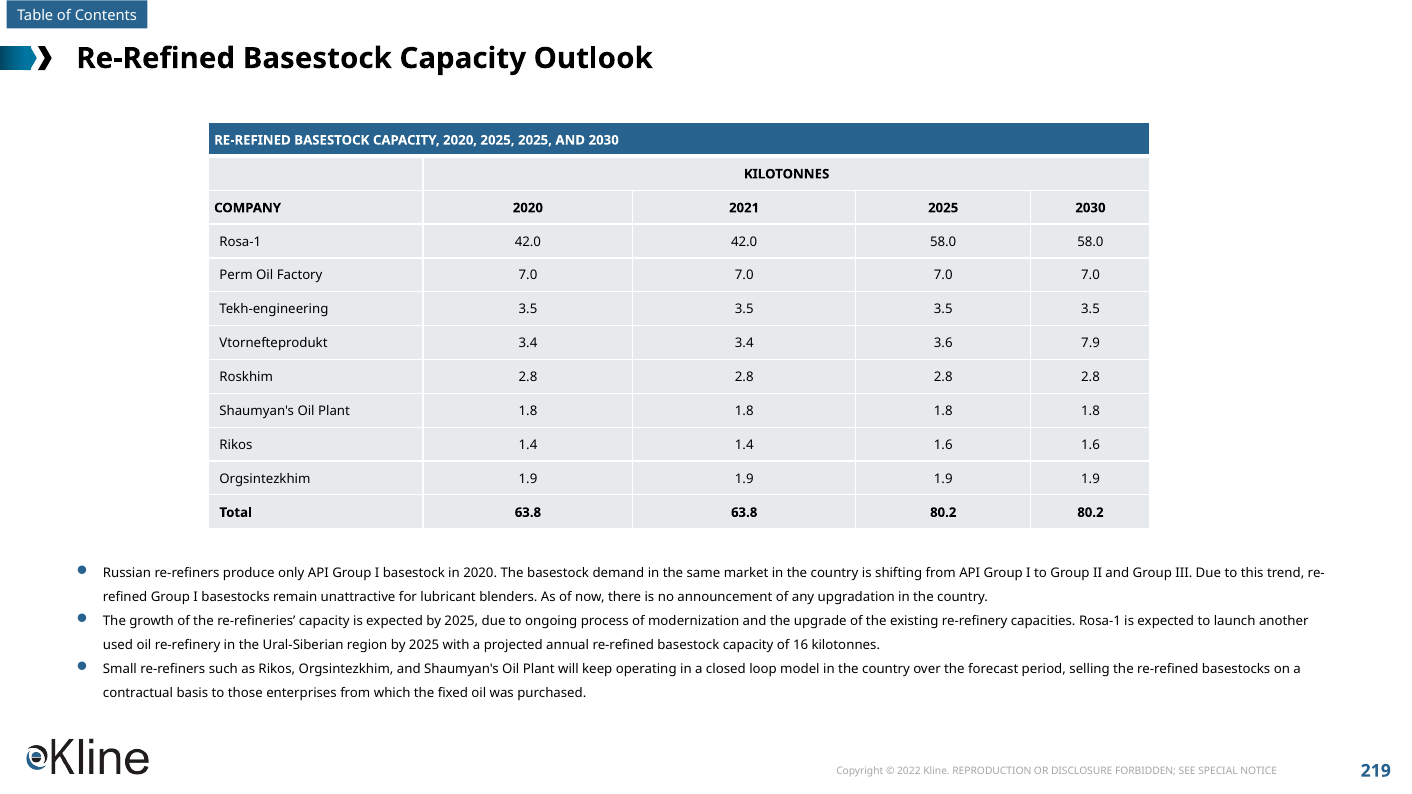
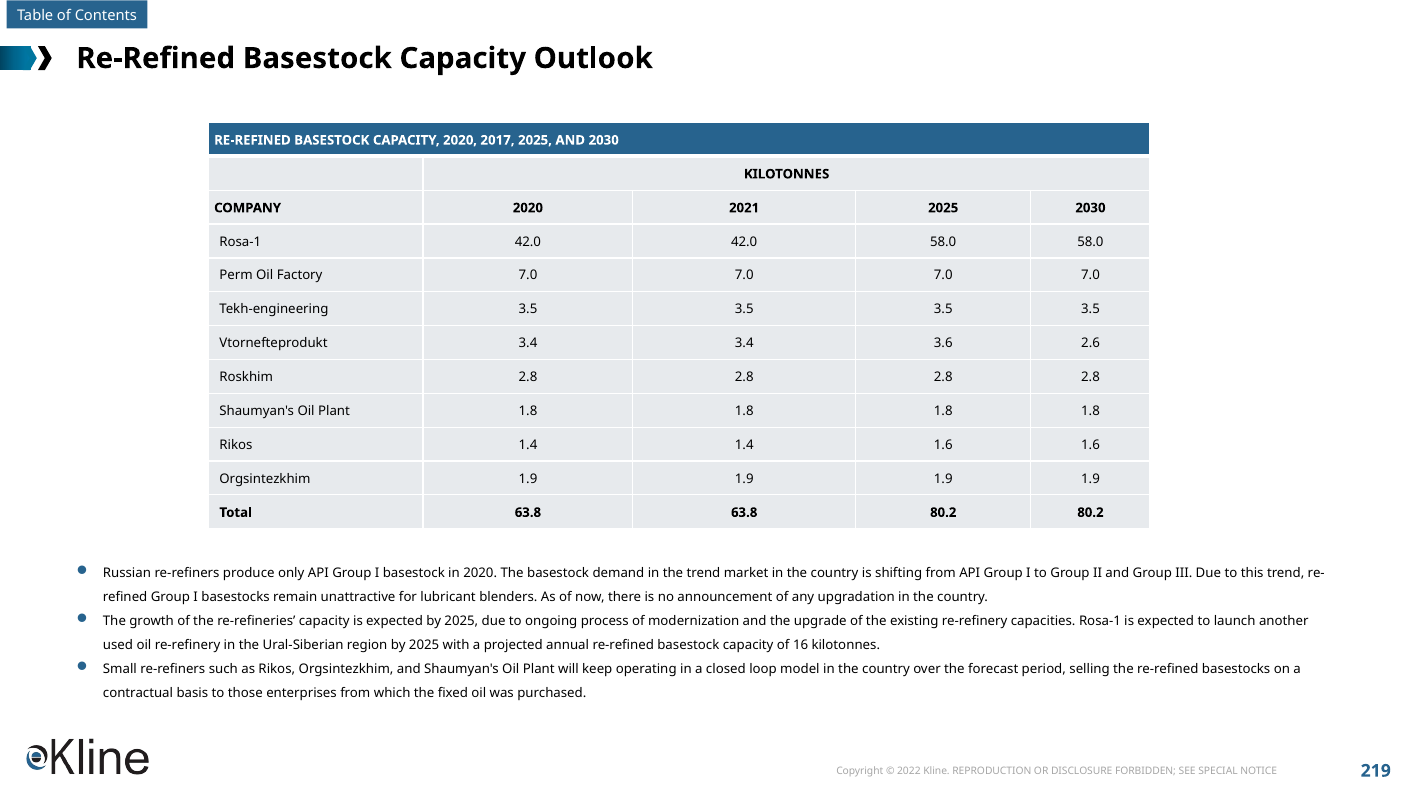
2020 2025: 2025 -> 2017 (498, 140)
7.9: 7.9 -> 2.6 (1091, 343)
the same: same -> trend (703, 573)
